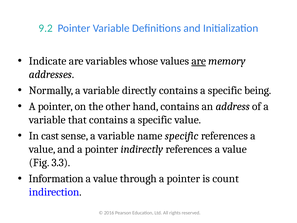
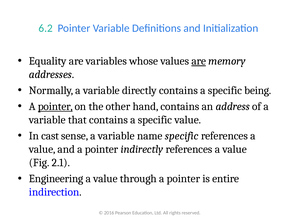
9.2: 9.2 -> 6.2 (46, 28)
Indicate: Indicate -> Equality (48, 61)
pointer underline: none -> present (55, 106)
3.3: 3.3 -> 2.1 (61, 162)
Information: Information -> Engineering (56, 179)
count: count -> entire (226, 179)
